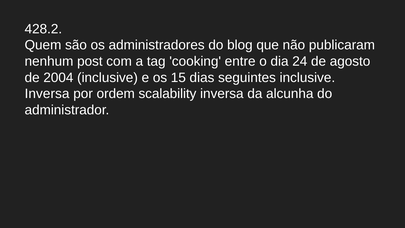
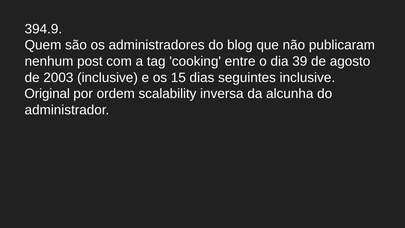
428.2: 428.2 -> 394.9 (43, 29)
24: 24 -> 39 (300, 61)
2004: 2004 -> 2003 (58, 78)
Inversa: Inversa -> Original (47, 94)
